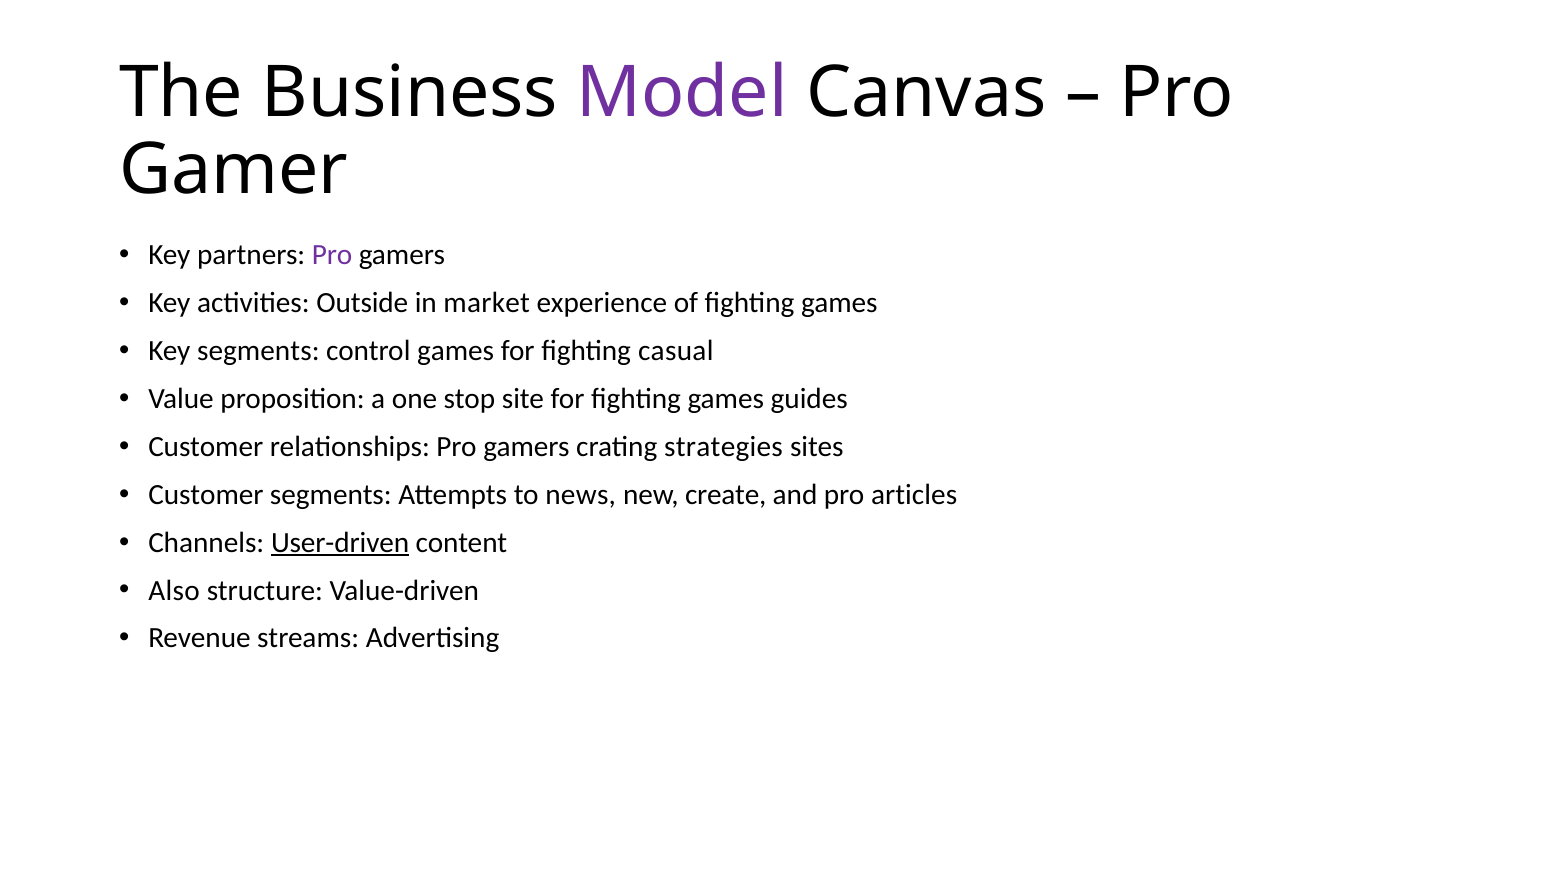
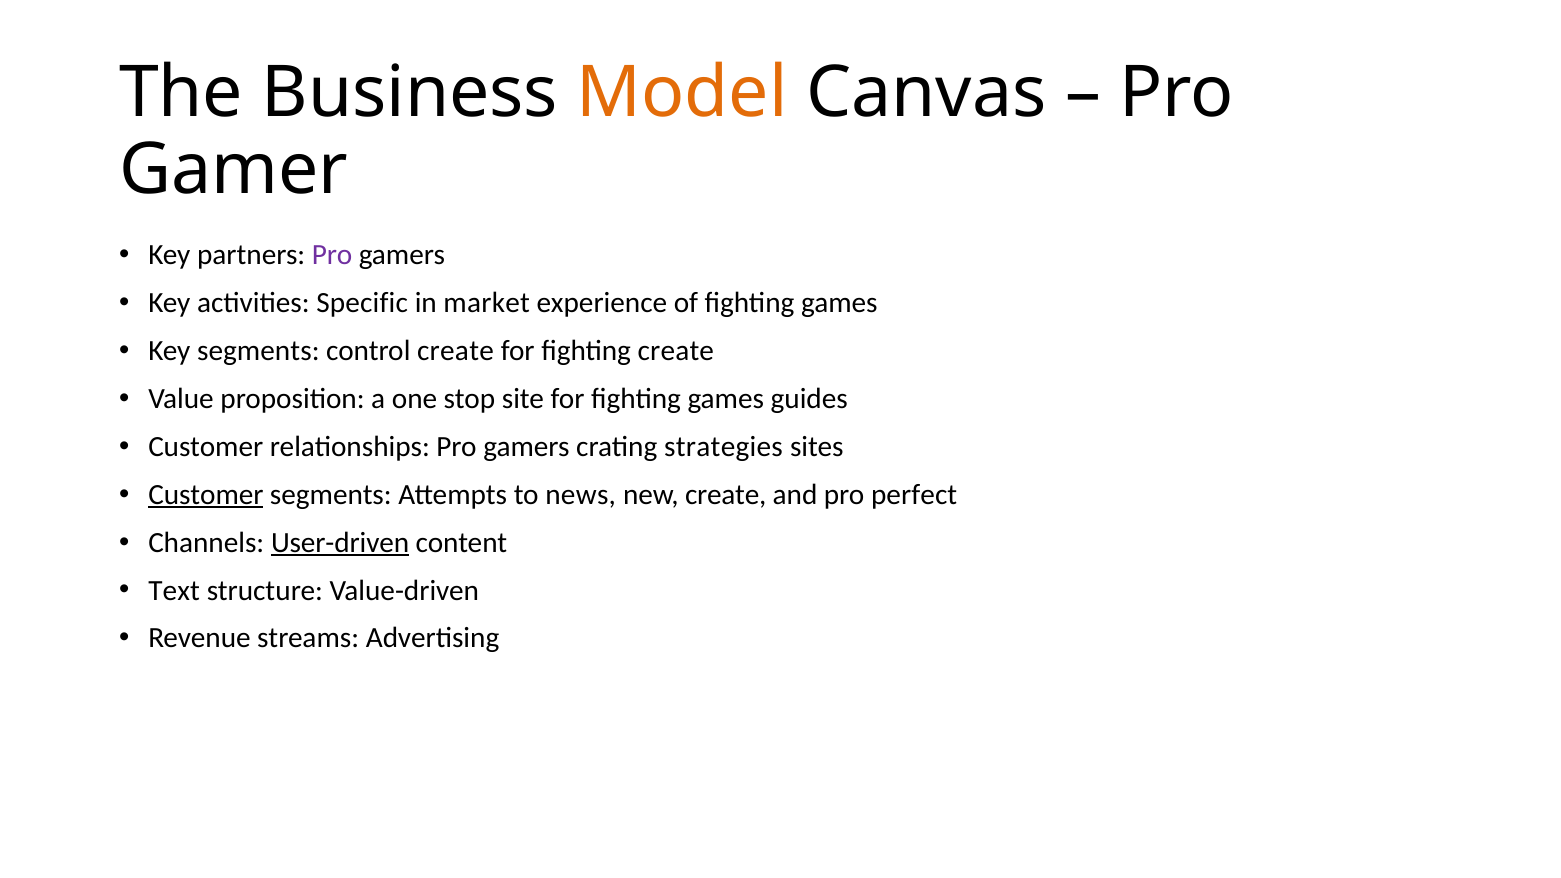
Model colour: purple -> orange (682, 92)
Outside: Outside -> Specific (362, 303)
control games: games -> create (455, 351)
fighting casual: casual -> create (676, 351)
Customer underline: none -> present (206, 495)
articles: articles -> perfect (914, 495)
Also: Also -> Text (174, 590)
